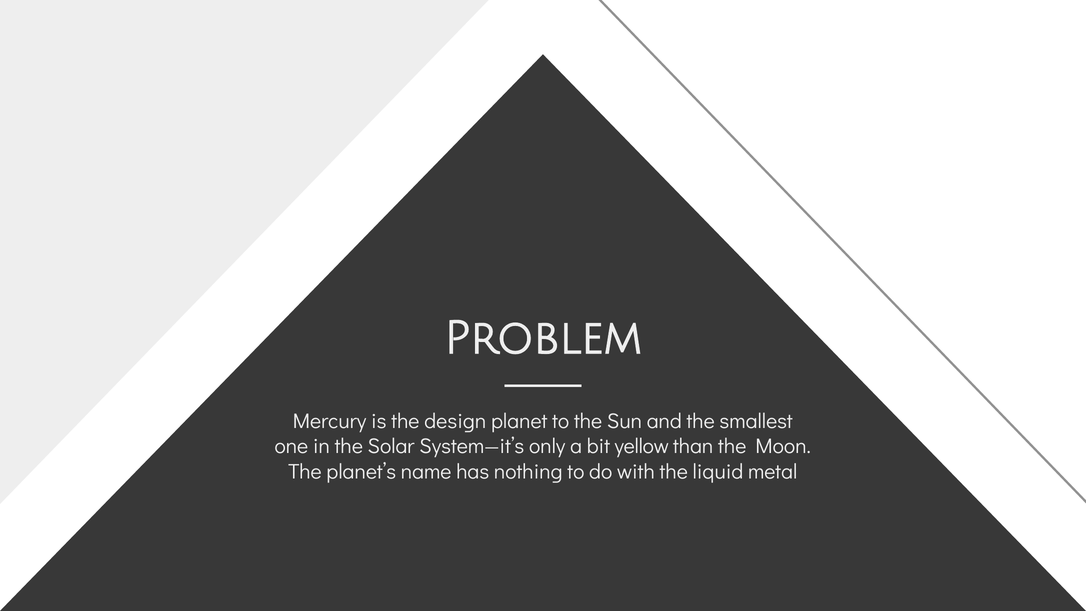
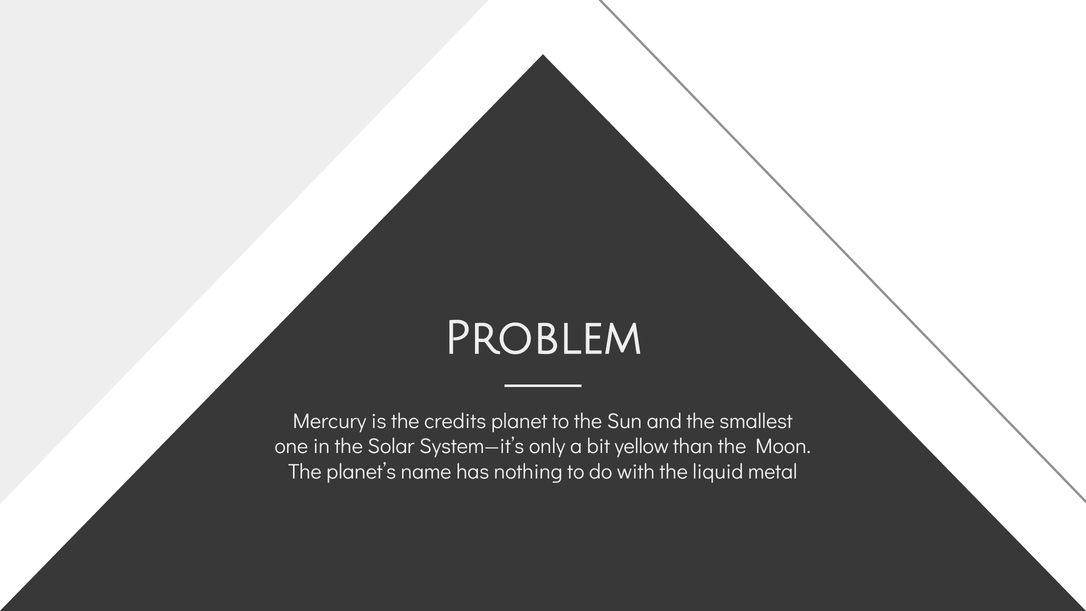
design: design -> credits (455, 421)
